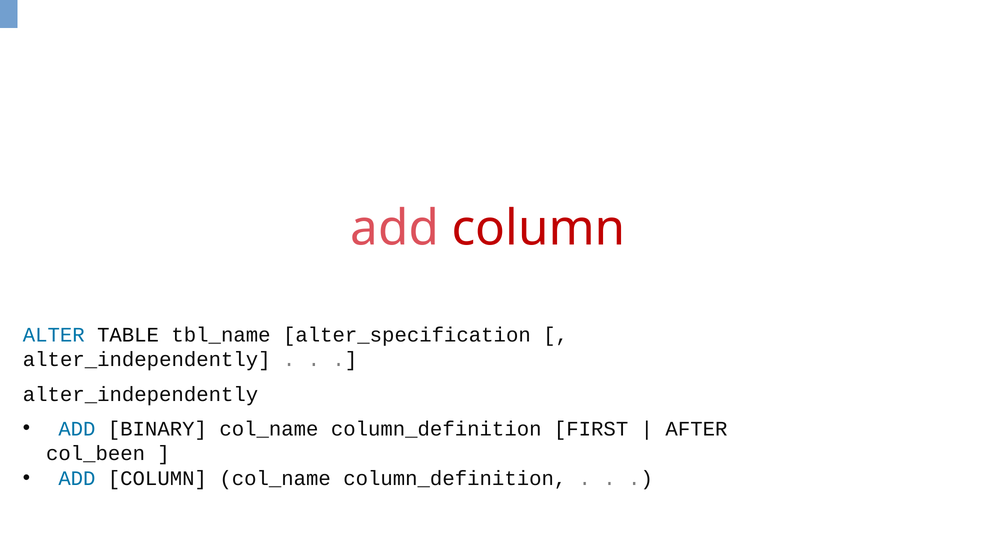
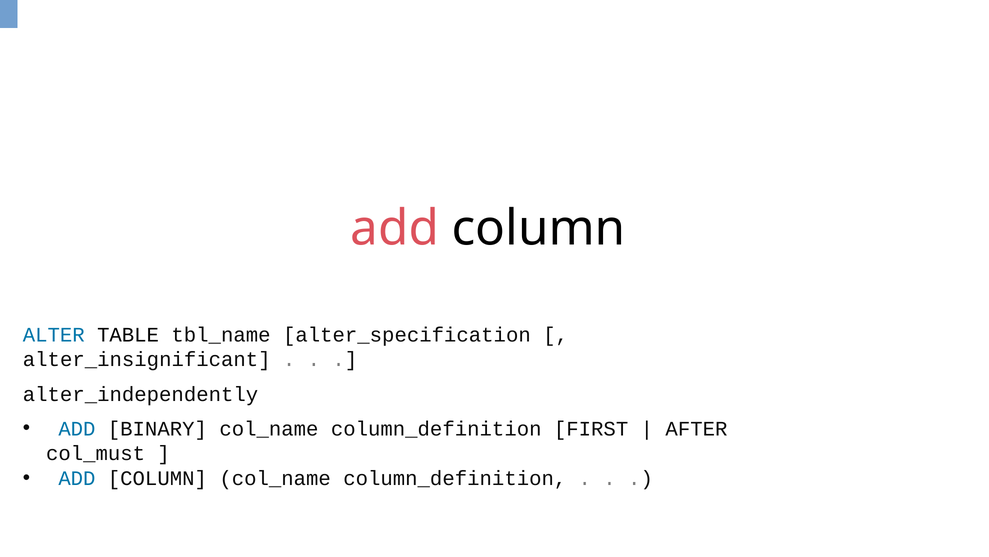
column colour: red -> black (539, 228)
alter_independently: alter_independently -> alter_insignificant (147, 359)
col_been: col_been -> col_must (96, 453)
